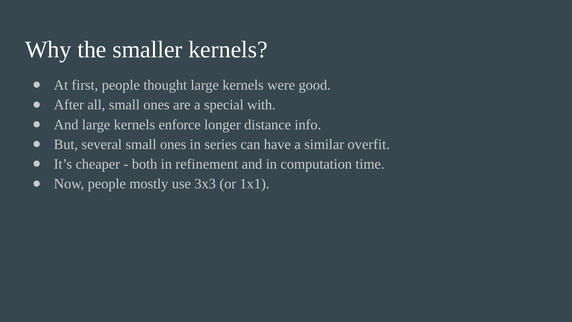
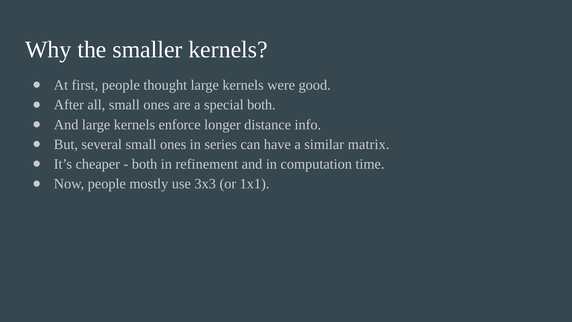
special with: with -> both (261, 105)
overfit: overfit -> matrix (369, 144)
